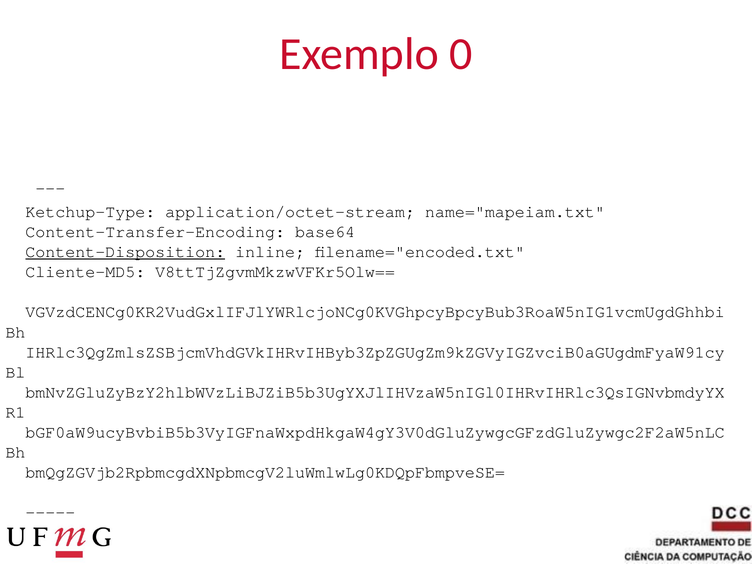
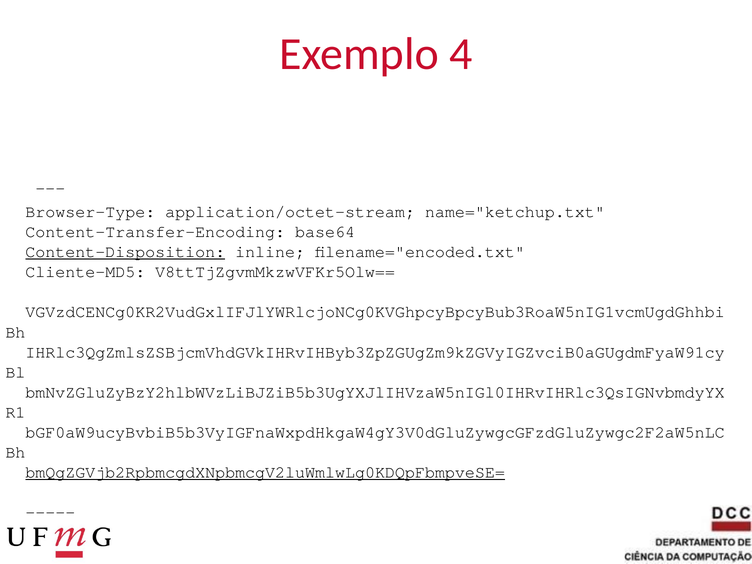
0: 0 -> 4 (461, 54)
Ketchup-Type: Ketchup-Type -> Browser-Type (90, 212)
name="mapeiam.txt: name="mapeiam.txt -> name="ketchup.txt (515, 212)
bmQgZGVjb2RpbmcgdXNpbmcgV2luWmlwLg0KDQpFbmpveSE= underline: none -> present (265, 472)
